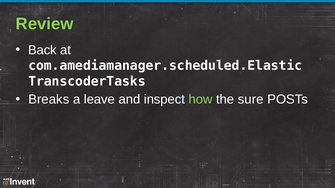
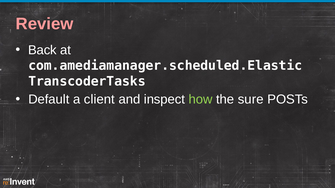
Review colour: light green -> pink (45, 24)
Breaks: Breaks -> Default (49, 100)
leave: leave -> client (99, 100)
